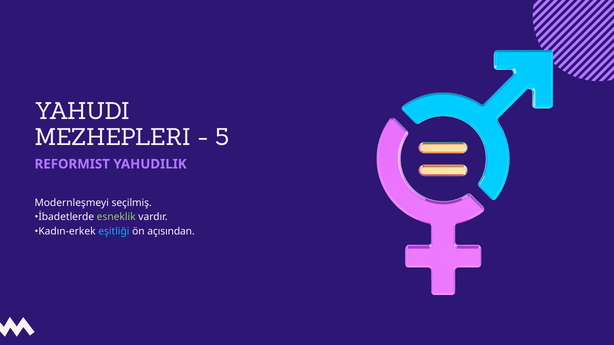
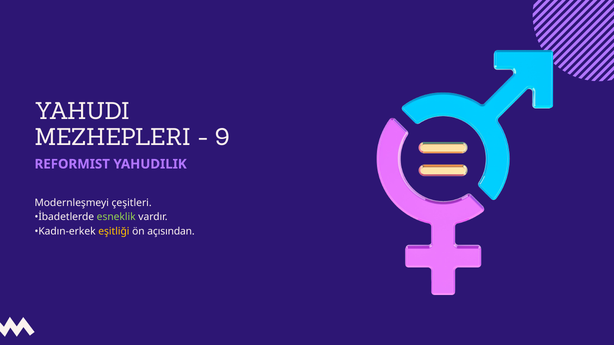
5: 5 -> 9 (222, 138)
seçilmiş: seçilmiş -> çeşitleri (132, 203)
eşitliği colour: light blue -> yellow (114, 232)
